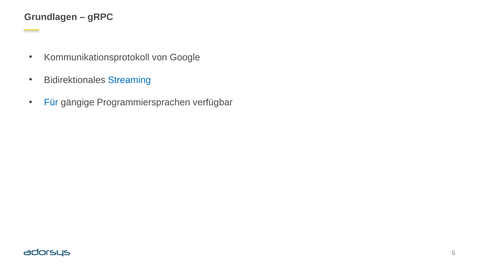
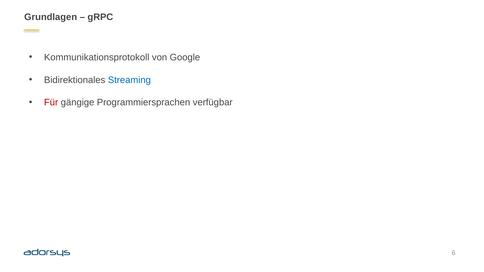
Für colour: blue -> red (51, 103)
